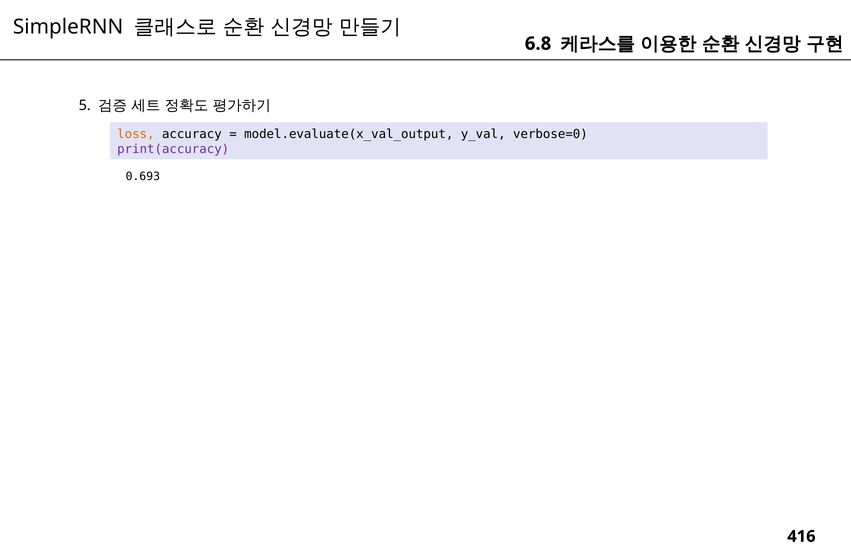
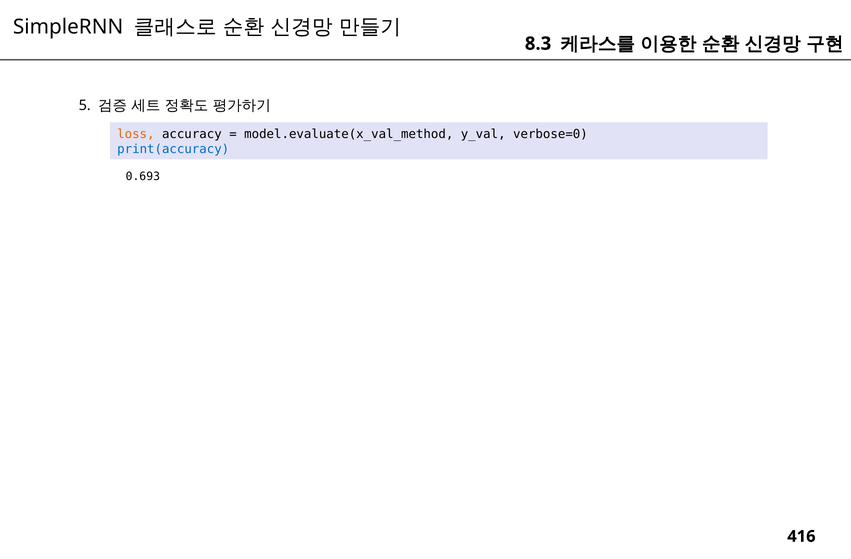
6.8: 6.8 -> 8.3 (538, 44)
model.evaluate(x_val_output: model.evaluate(x_val_output -> model.evaluate(x_val_method (349, 134)
print(accuracy colour: purple -> blue (173, 149)
